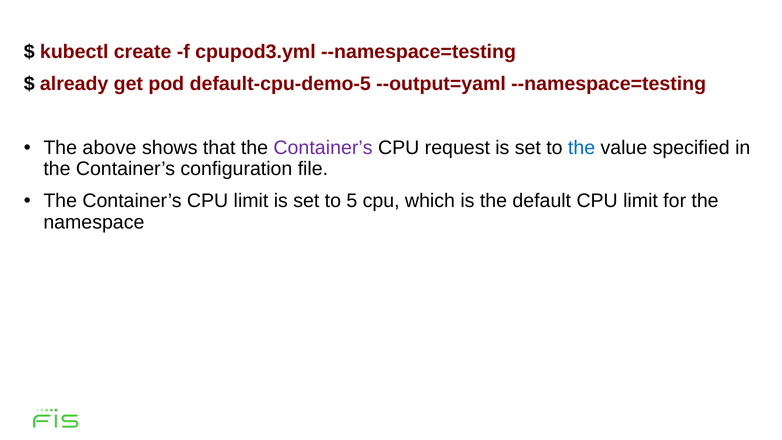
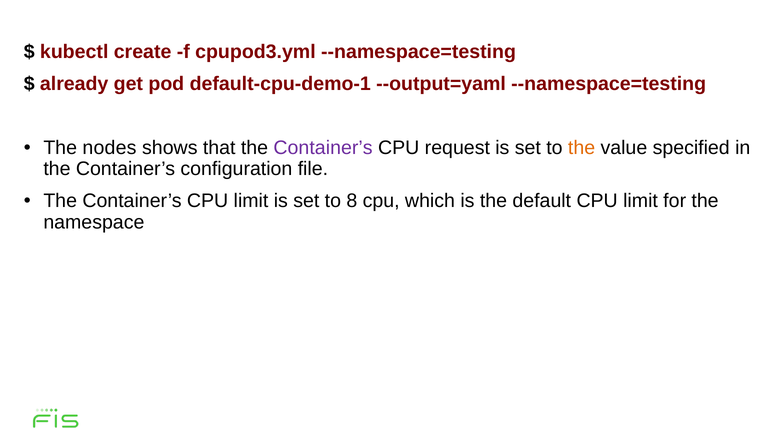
default-cpu-demo-5: default-cpu-demo-5 -> default-cpu-demo-1 (280, 84)
above: above -> nodes (109, 148)
the colour: blue -> orange (582, 148)
5: 5 -> 8 (352, 201)
